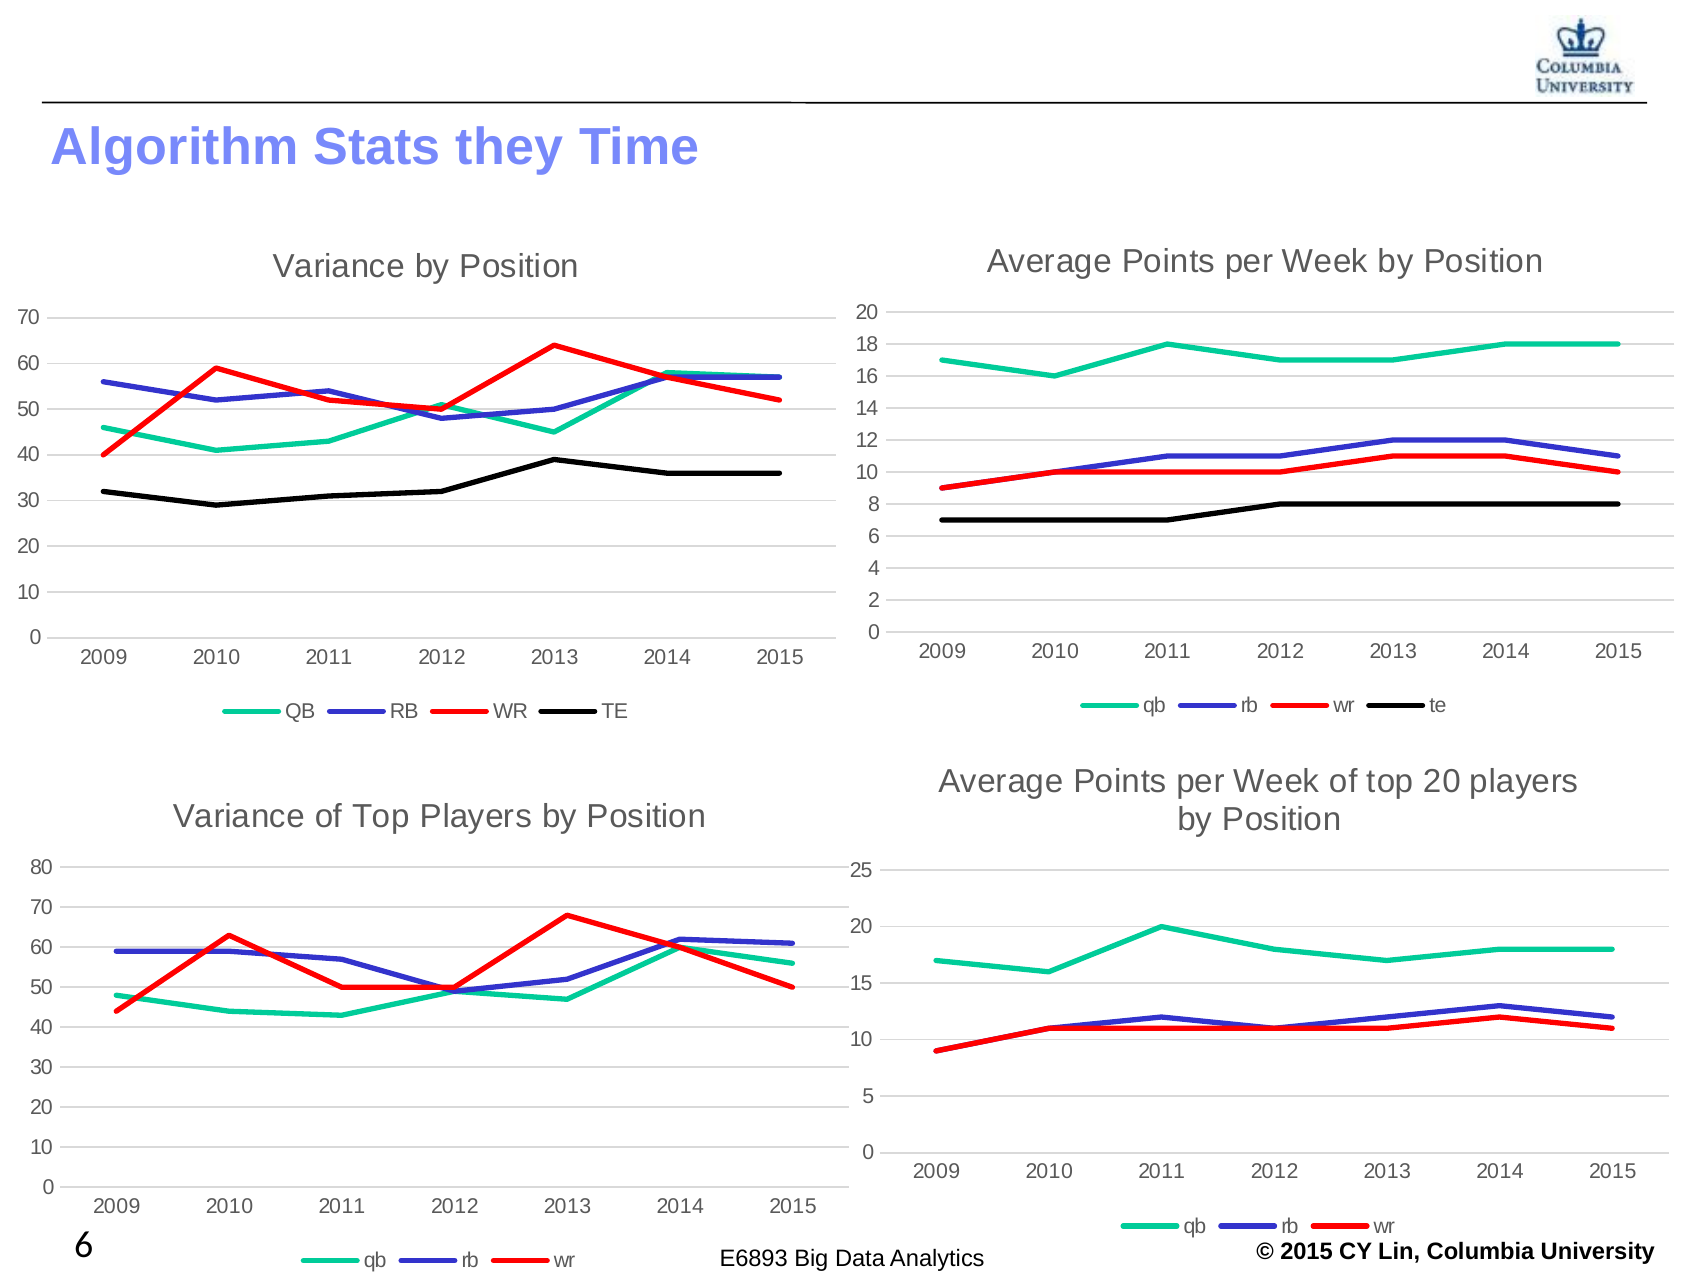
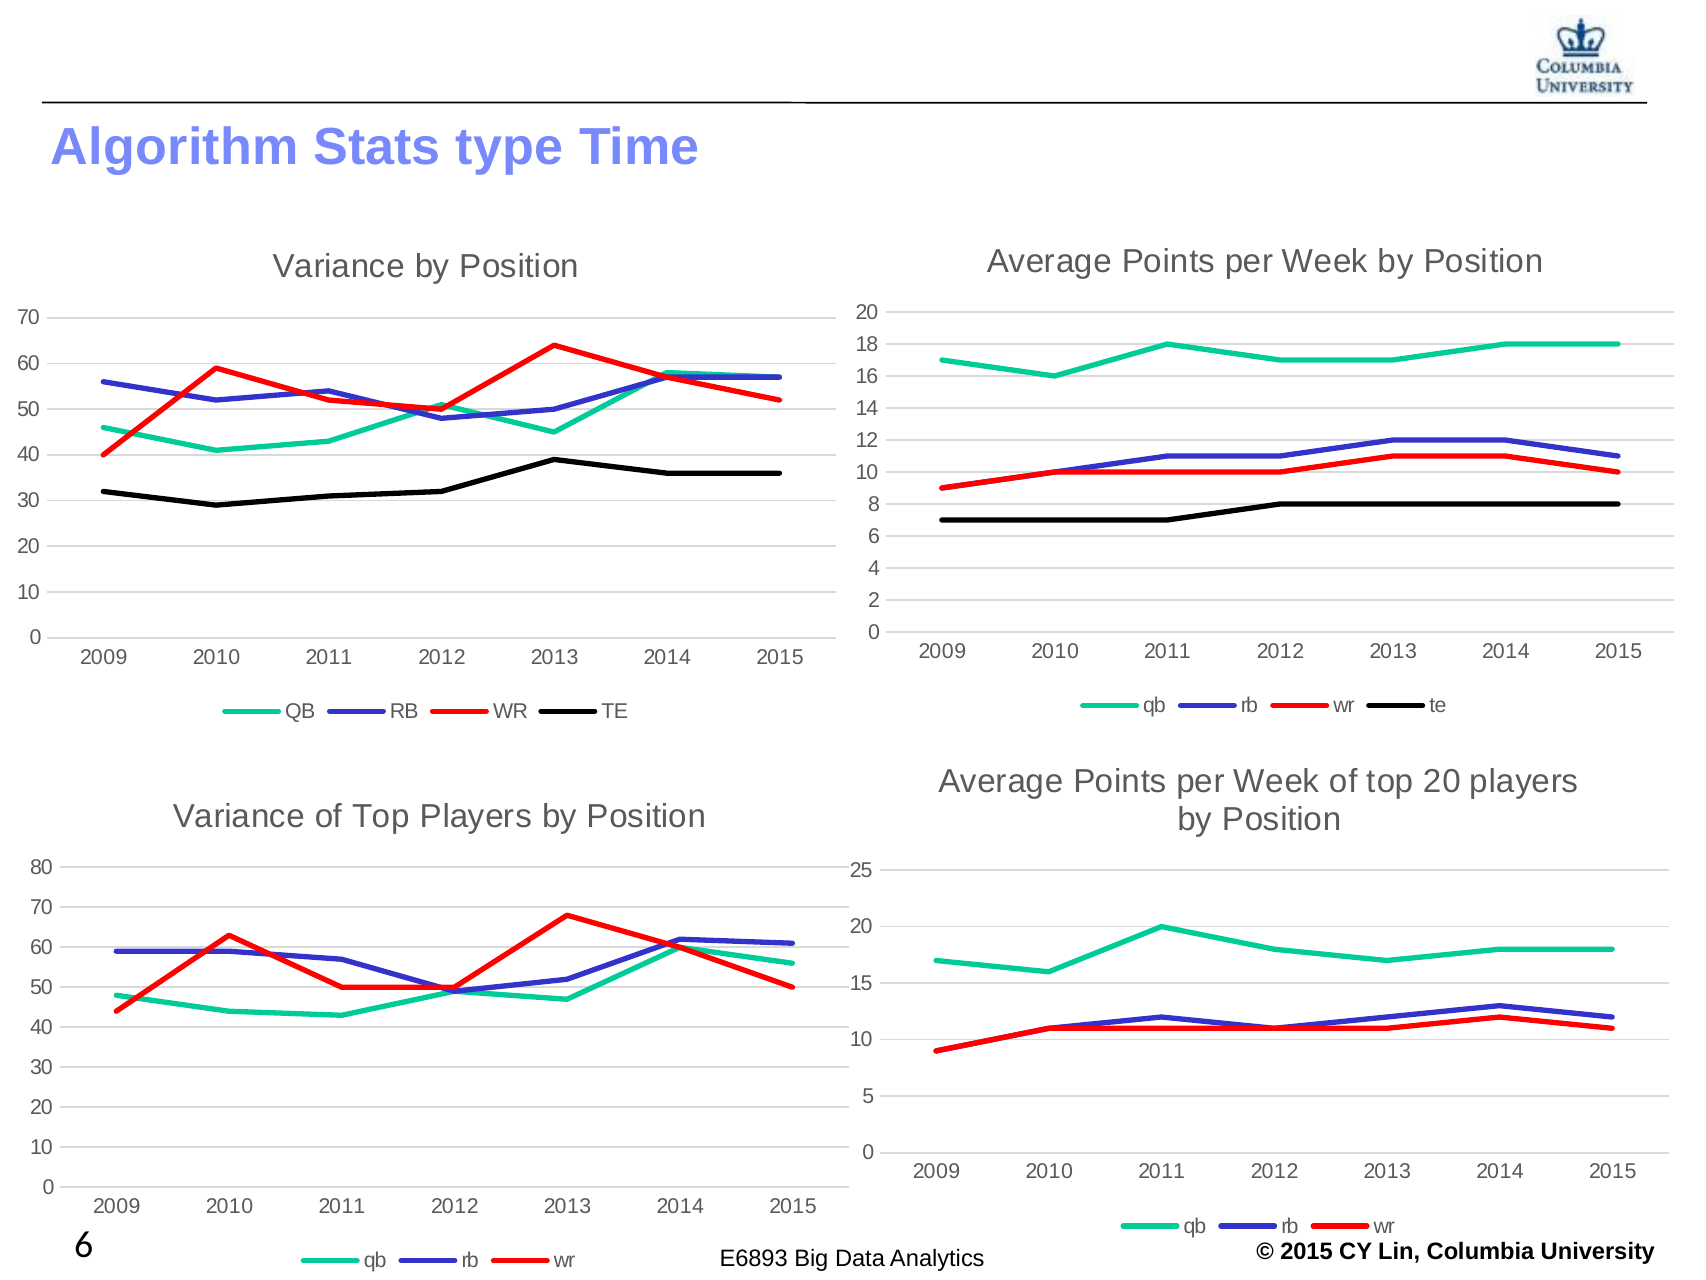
they: they -> type (510, 147)
